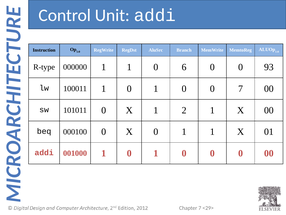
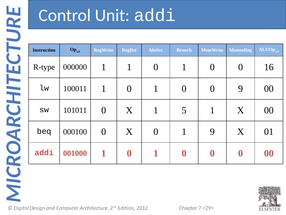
1 1 0 6: 6 -> 1 (184, 67)
93: 93 -> 16 (269, 67)
0 7: 7 -> 9 (241, 88)
2: 2 -> 5 (184, 110)
0 1 1: 1 -> 9 (212, 131)
